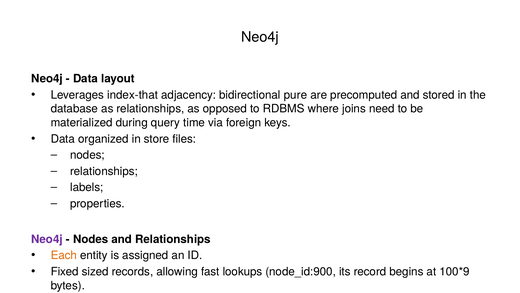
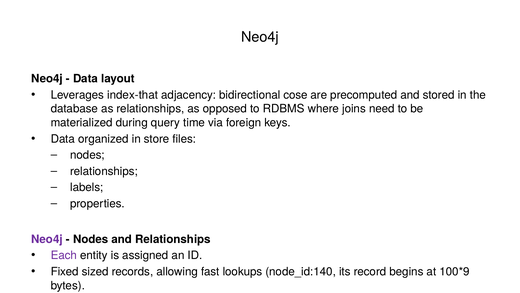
pure: pure -> cose (296, 95)
Each colour: orange -> purple (64, 255)
node_id:900: node_id:900 -> node_id:140 (301, 271)
